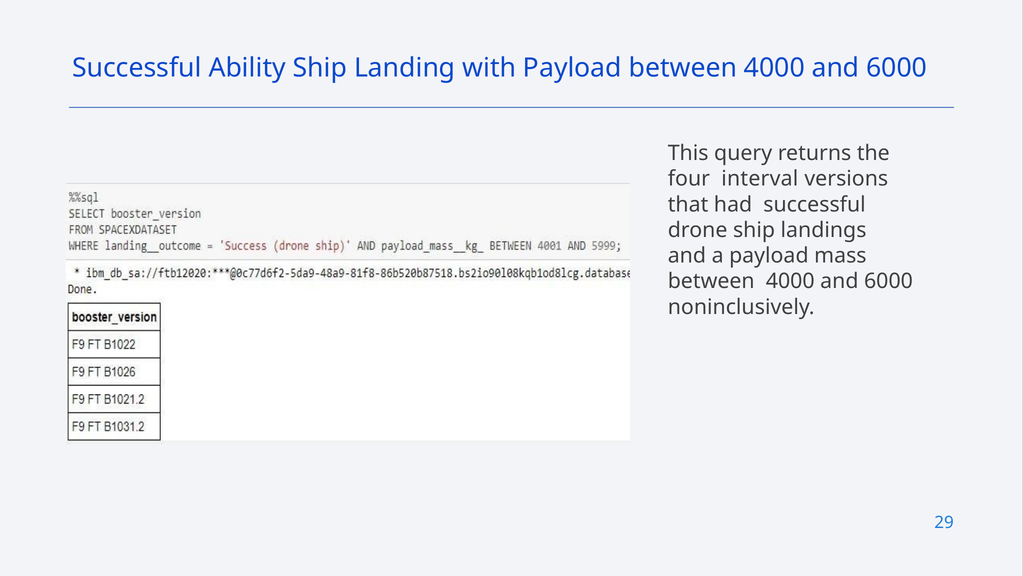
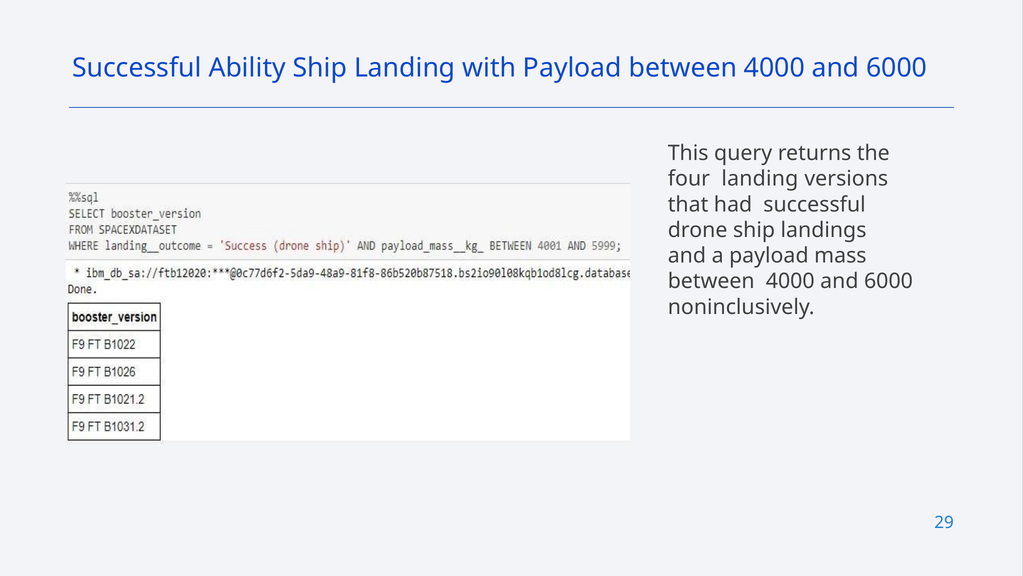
four interval: interval -> landing (760, 179)
